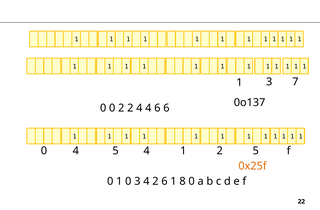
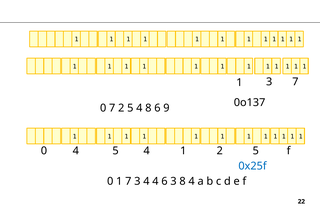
0: 0 -> 7 (112, 108)
2 2: 2 -> 5 (130, 108)
4 4: 4 -> 8 (148, 108)
6 6: 6 -> 9 (166, 108)
0x25f colour: orange -> blue (252, 166)
0 1 0: 0 -> 7 (128, 181)
4 2: 2 -> 4 (155, 181)
6 1: 1 -> 3 (173, 181)
8 0: 0 -> 4 (192, 181)
